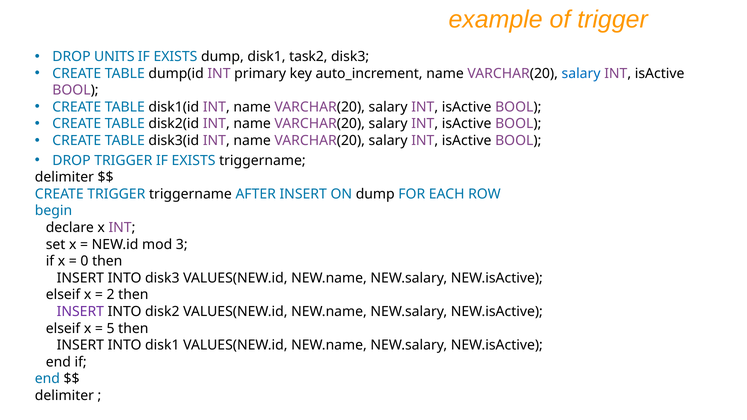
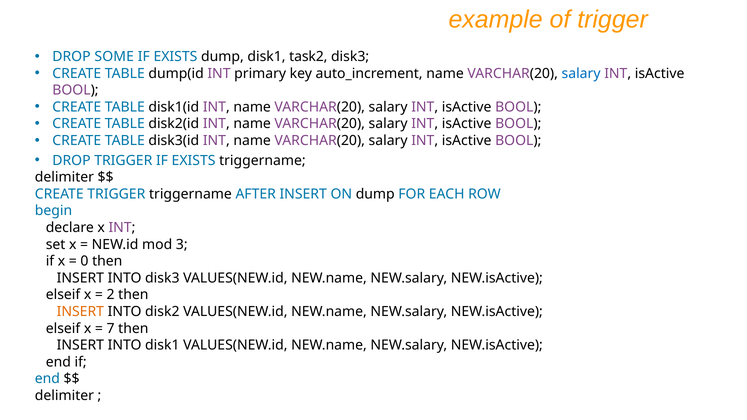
UNITS: UNITS -> SOME (114, 57)
INSERT colour: purple -> orange (80, 312)
5: 5 -> 7 (111, 329)
